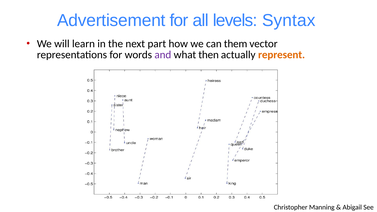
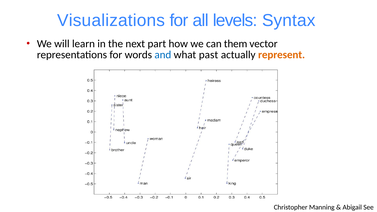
Advertisement: Advertisement -> Visualizations (111, 20)
and colour: purple -> blue (163, 55)
then: then -> past (209, 55)
